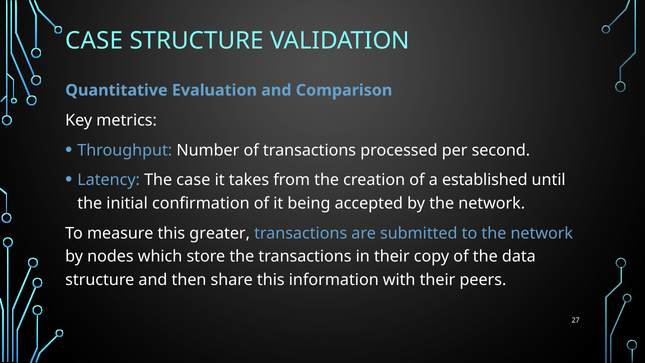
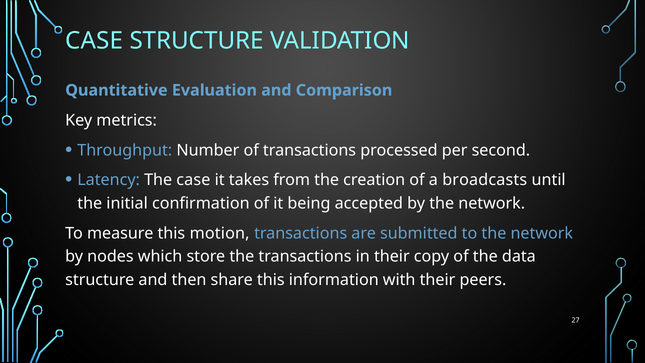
established: established -> broadcasts (485, 180)
greater: greater -> motion (220, 233)
